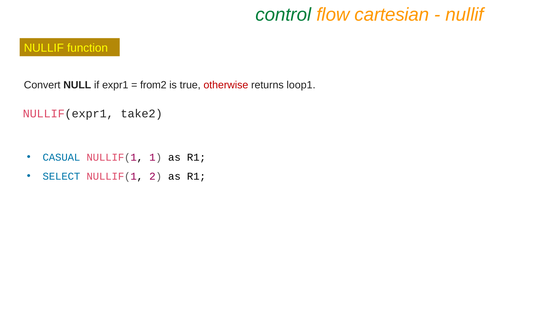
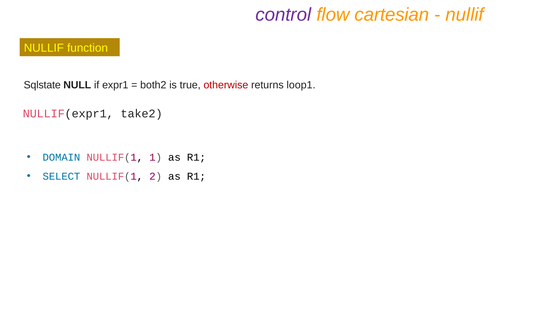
control colour: green -> purple (283, 15)
Convert: Convert -> Sqlstate (42, 85)
from2: from2 -> both2 (153, 85)
CASUAL: CASUAL -> DOMAIN (61, 157)
